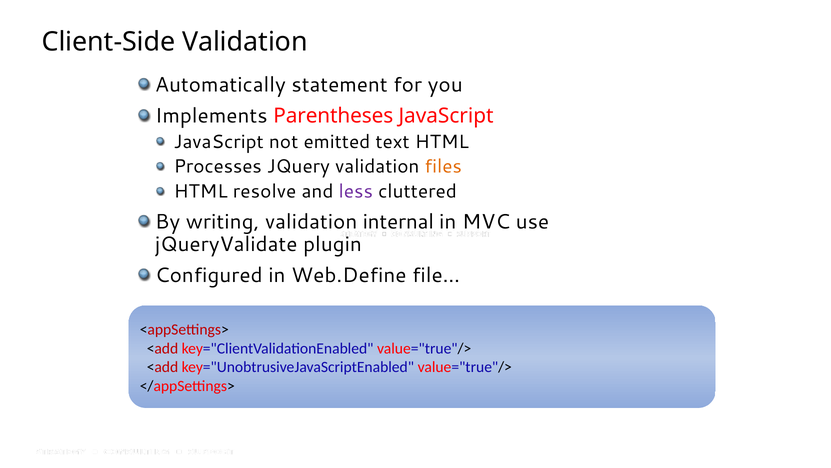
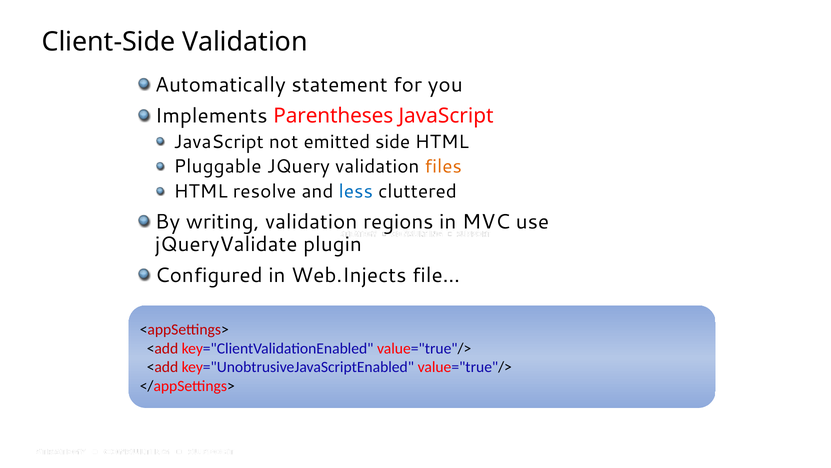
text: text -> side (393, 142)
Processes: Processes -> Pluggable (218, 166)
less colour: purple -> blue (356, 191)
internal: internal -> regions (398, 222)
Web.Define: Web.Define -> Web.Injects (349, 275)
